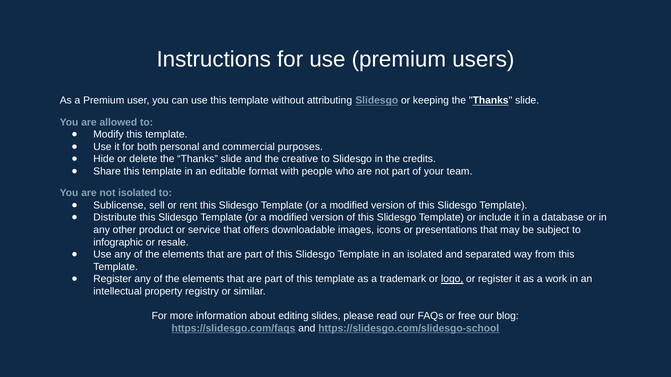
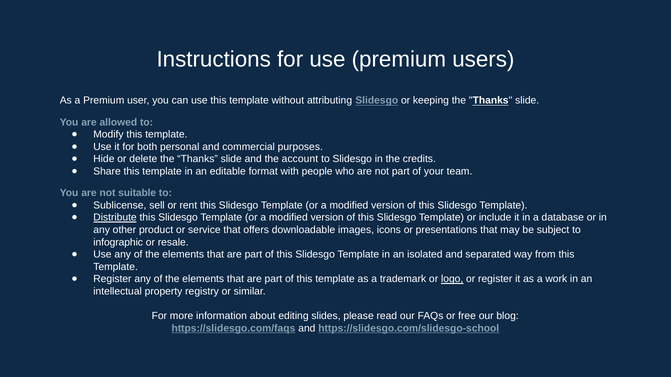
creative: creative -> account (300, 159)
not isolated: isolated -> suitable (137, 193)
Distribute underline: none -> present (115, 218)
